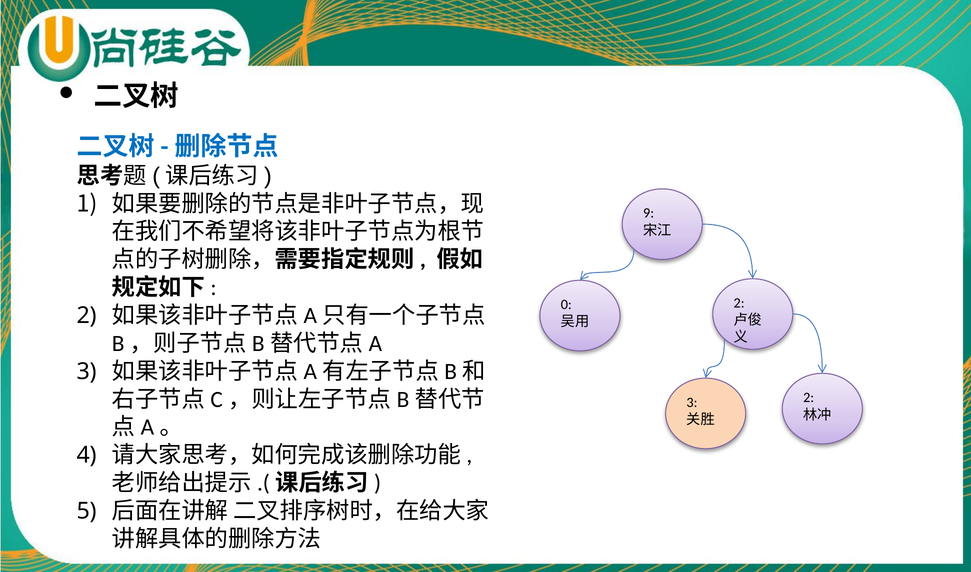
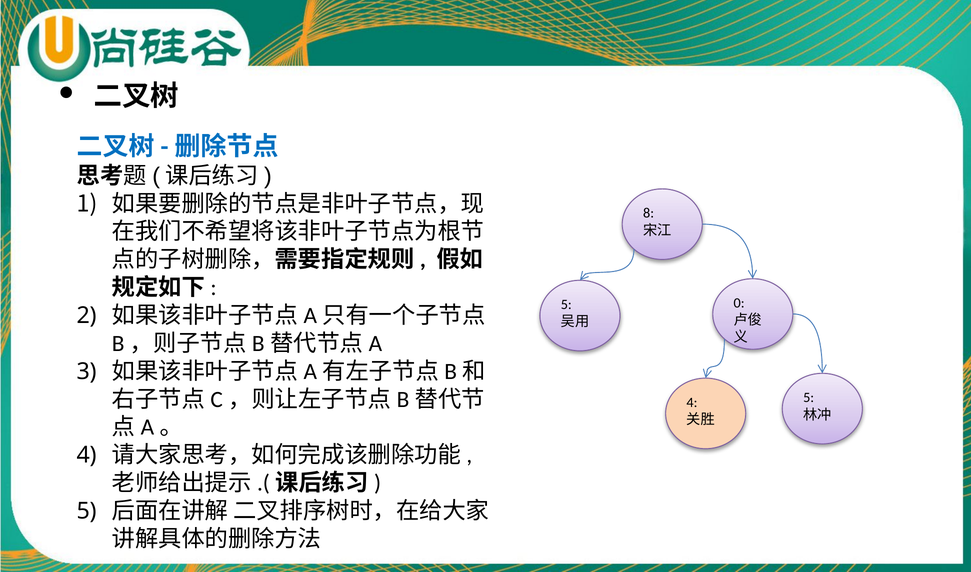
9: 9 -> 8 (649, 213)
2: 2 -> 0 (739, 303)
0: 0 -> 5 (566, 305)
2: 2 -> 5 (809, 397)
3: 3 -> 4 (692, 402)
